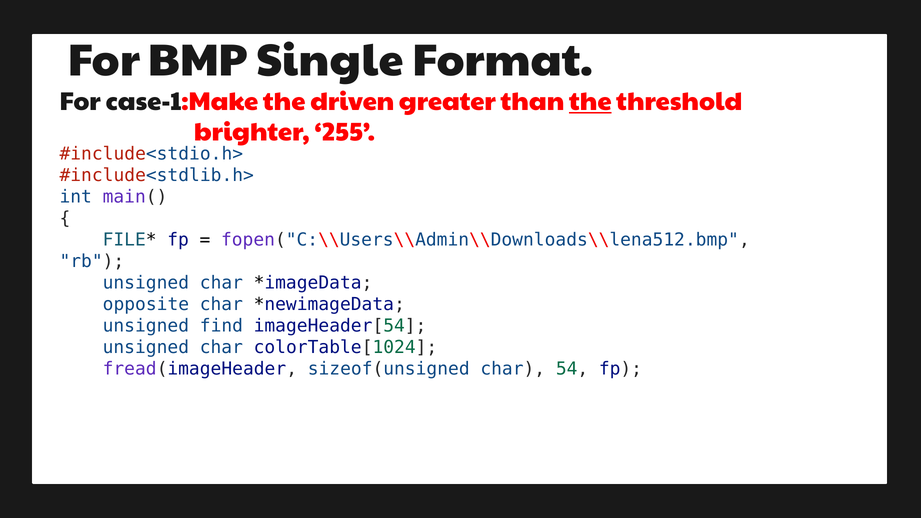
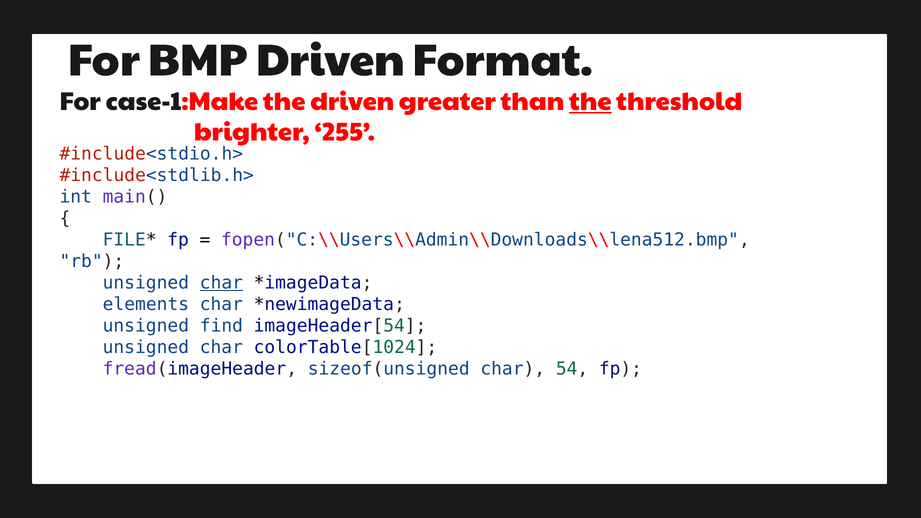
BMP Single: Single -> Driven (331, 61)
char underline: none -> present (221, 283)
opposite: opposite -> elements (146, 304)
